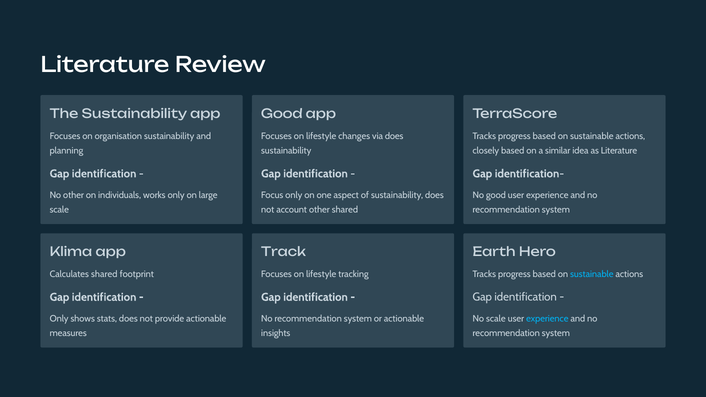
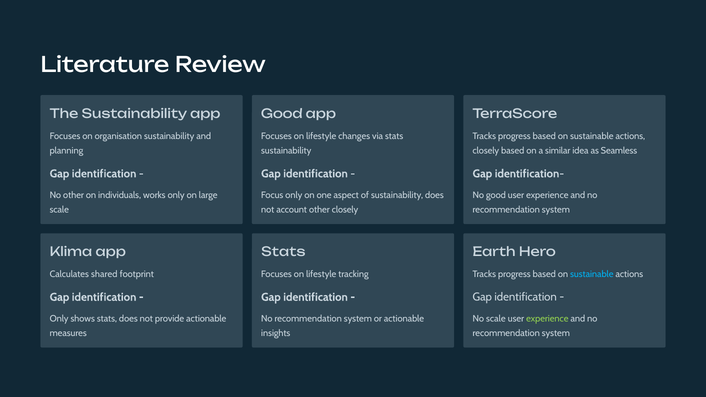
via does: does -> stats (394, 136)
as Literature: Literature -> Seamless (619, 151)
other shared: shared -> closely (345, 210)
Track: Track -> Stats (283, 252)
experience colour: light blue -> light green (547, 319)
